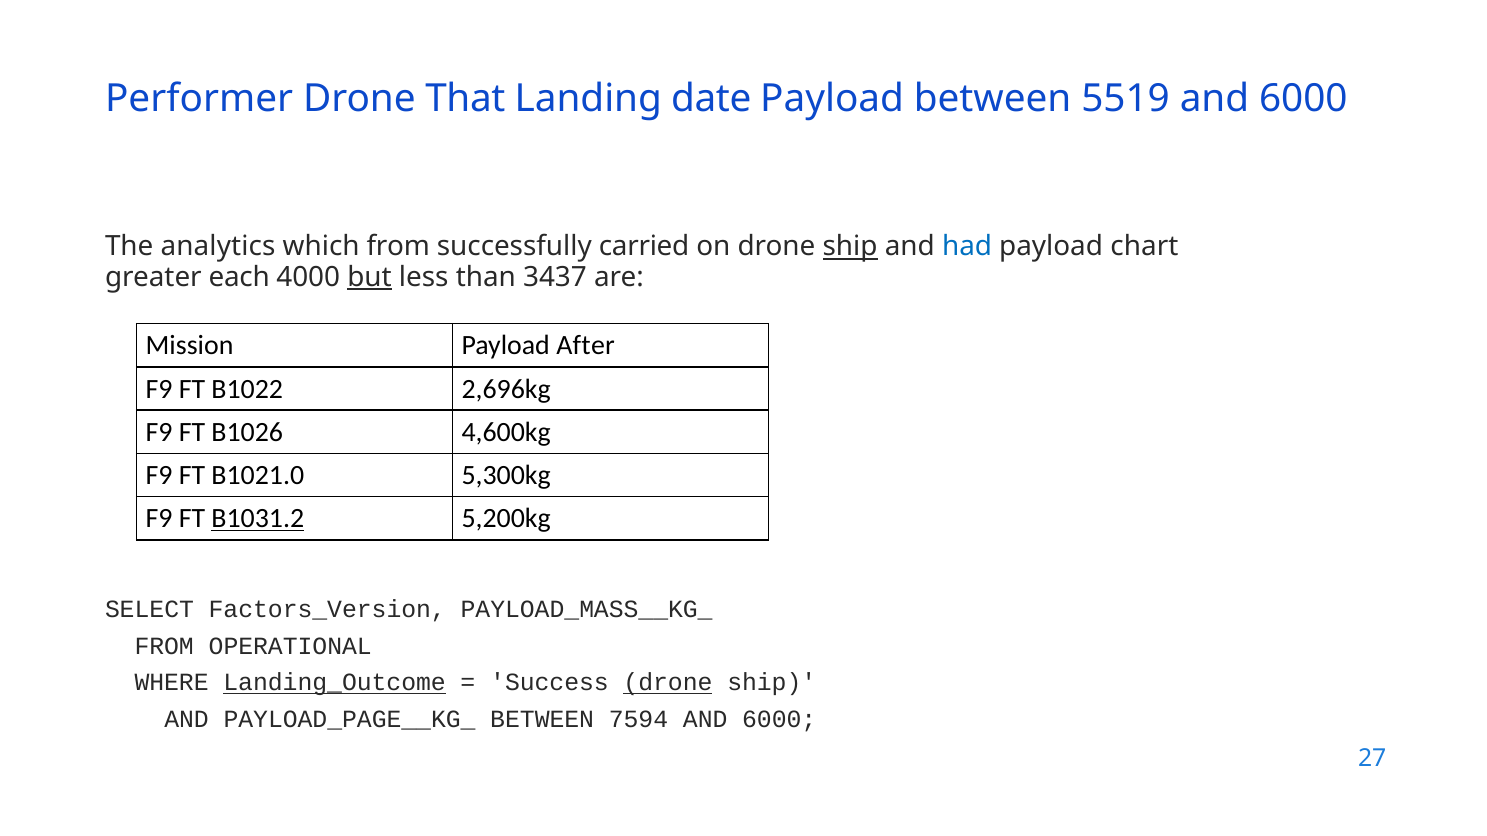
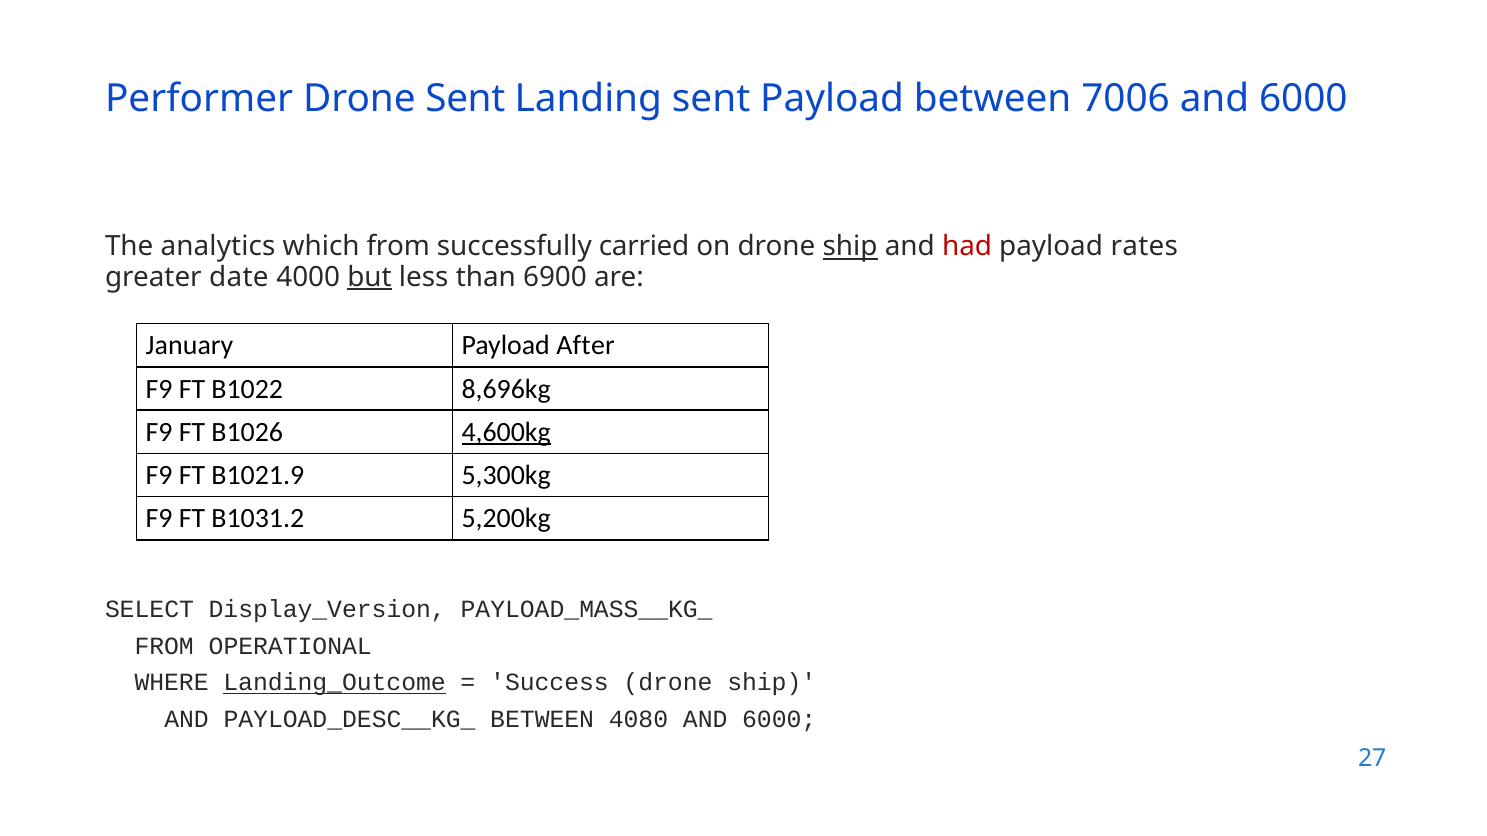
Drone That: That -> Sent (465, 99)
Landing date: date -> sent (711, 99)
5519: 5519 -> 7006 (1126, 99)
had colour: blue -> red (967, 247)
chart: chart -> rates (1144, 247)
each: each -> date (239, 277)
3437: 3437 -> 6900 (555, 277)
Mission: Mission -> January (190, 346)
2,696kg: 2,696kg -> 8,696kg (506, 389)
4,600kg underline: none -> present (506, 432)
B1021.0: B1021.0 -> B1021.9 (258, 476)
B1031.2 underline: present -> none (258, 519)
Factors_Version: Factors_Version -> Display_Version (327, 610)
drone underline: present -> none (668, 683)
PAYLOAD_PAGE__KG_: PAYLOAD_PAGE__KG_ -> PAYLOAD_DESC__KG_ (350, 720)
7594: 7594 -> 4080 (638, 720)
